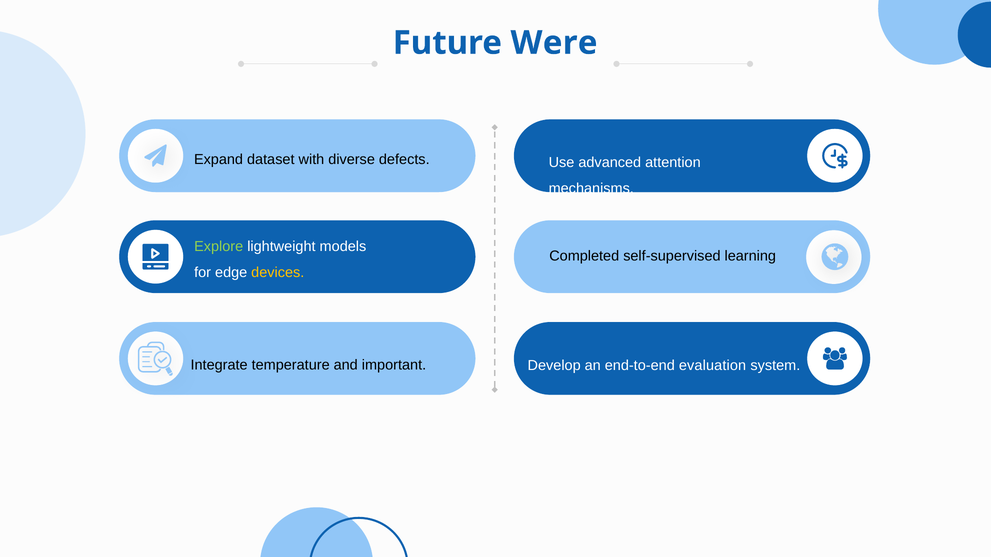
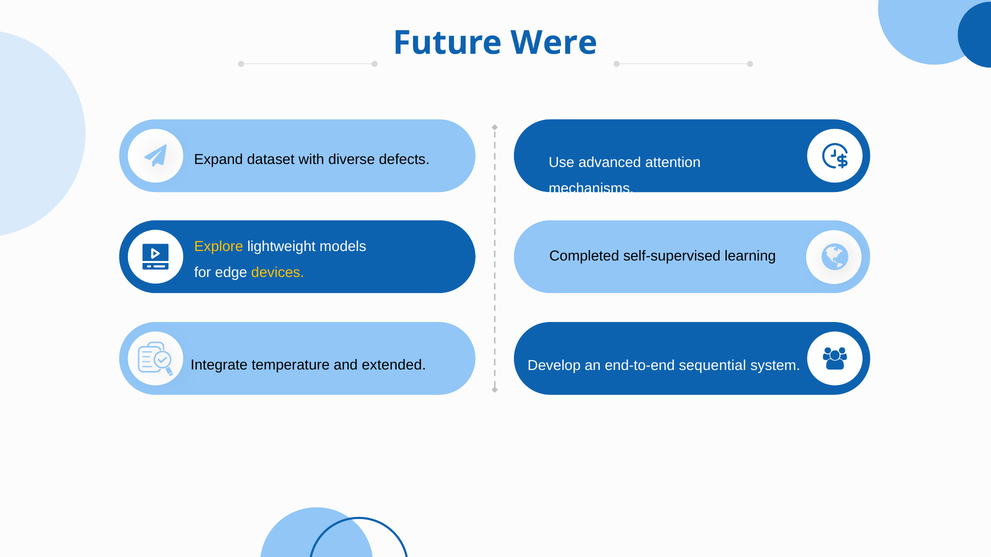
Explore colour: light green -> yellow (219, 247)
important: important -> extended (394, 365)
evaluation: evaluation -> sequential (713, 366)
